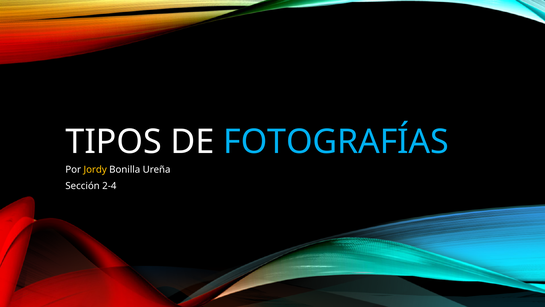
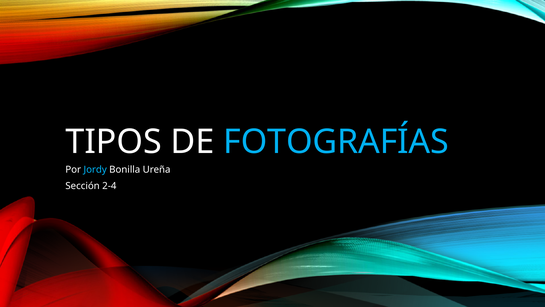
Jordy colour: yellow -> light blue (95, 170)
